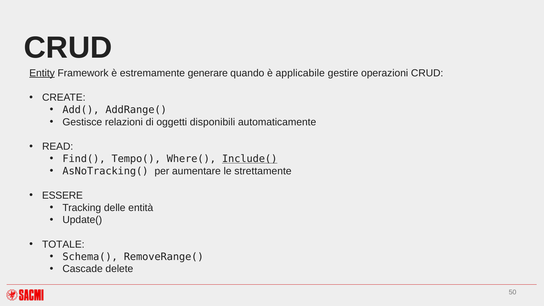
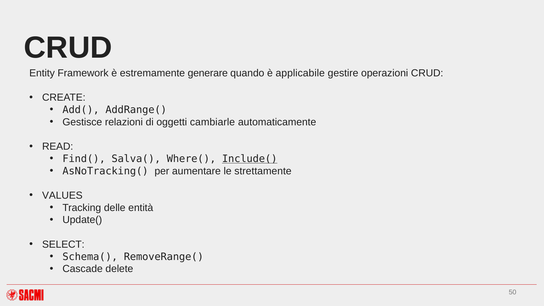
Entity underline: present -> none (42, 73)
disponibili: disponibili -> cambiarle (212, 122)
Tempo(: Tempo( -> Salva( (136, 159)
ESSERE: ESSERE -> VALUES (62, 195)
TOTALE: TOTALE -> SELECT (63, 244)
